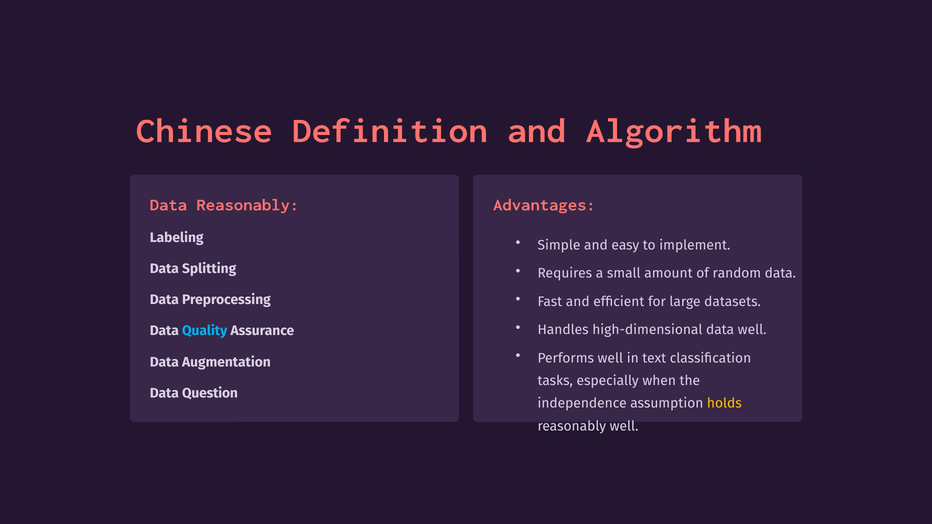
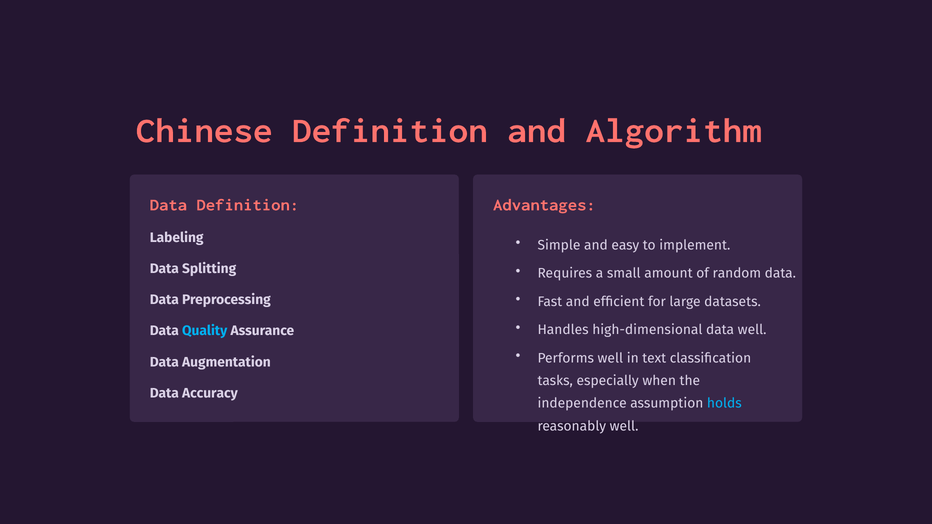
Data Reasonably: Reasonably -> Definition (248, 205)
Question: Question -> Accuracy (210, 393)
holds colour: yellow -> light blue (724, 404)
